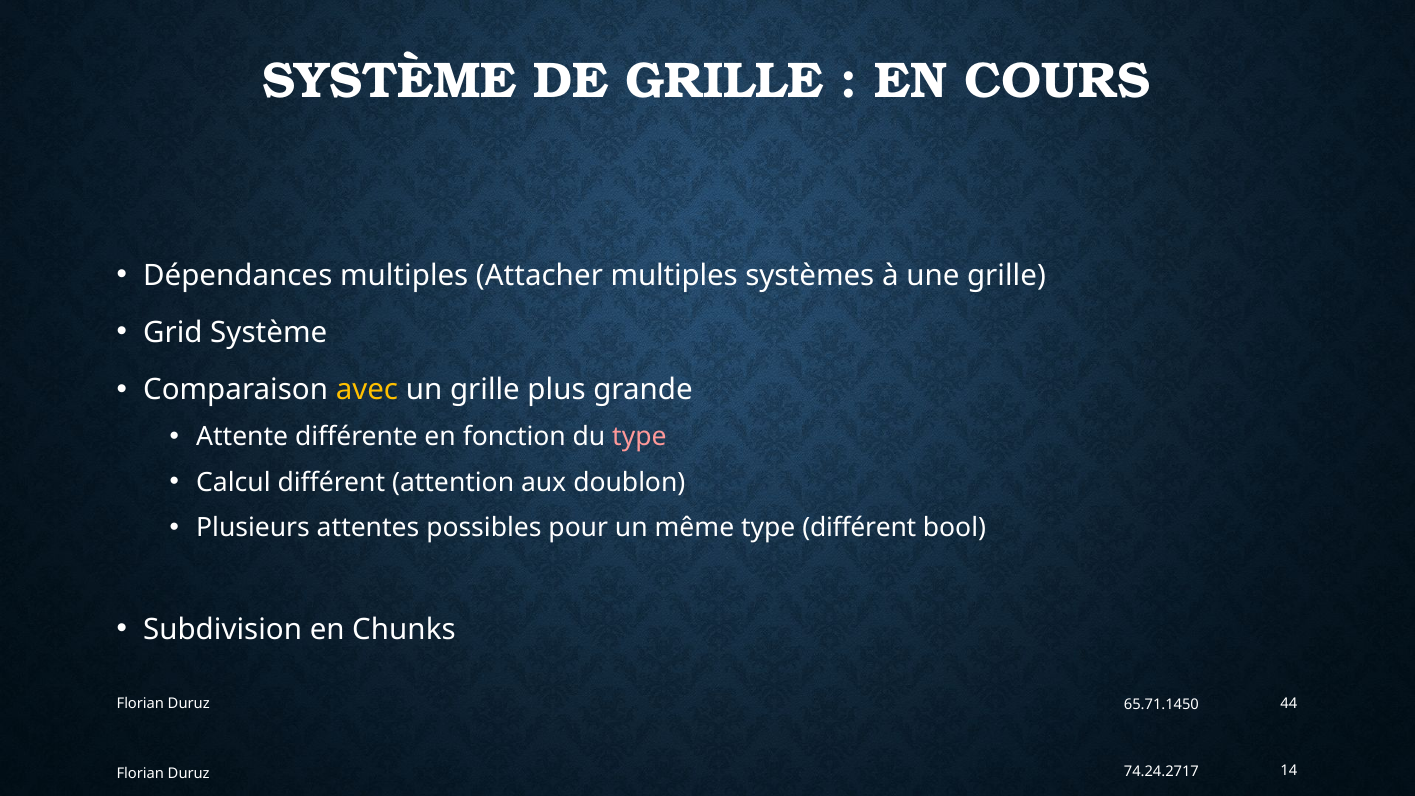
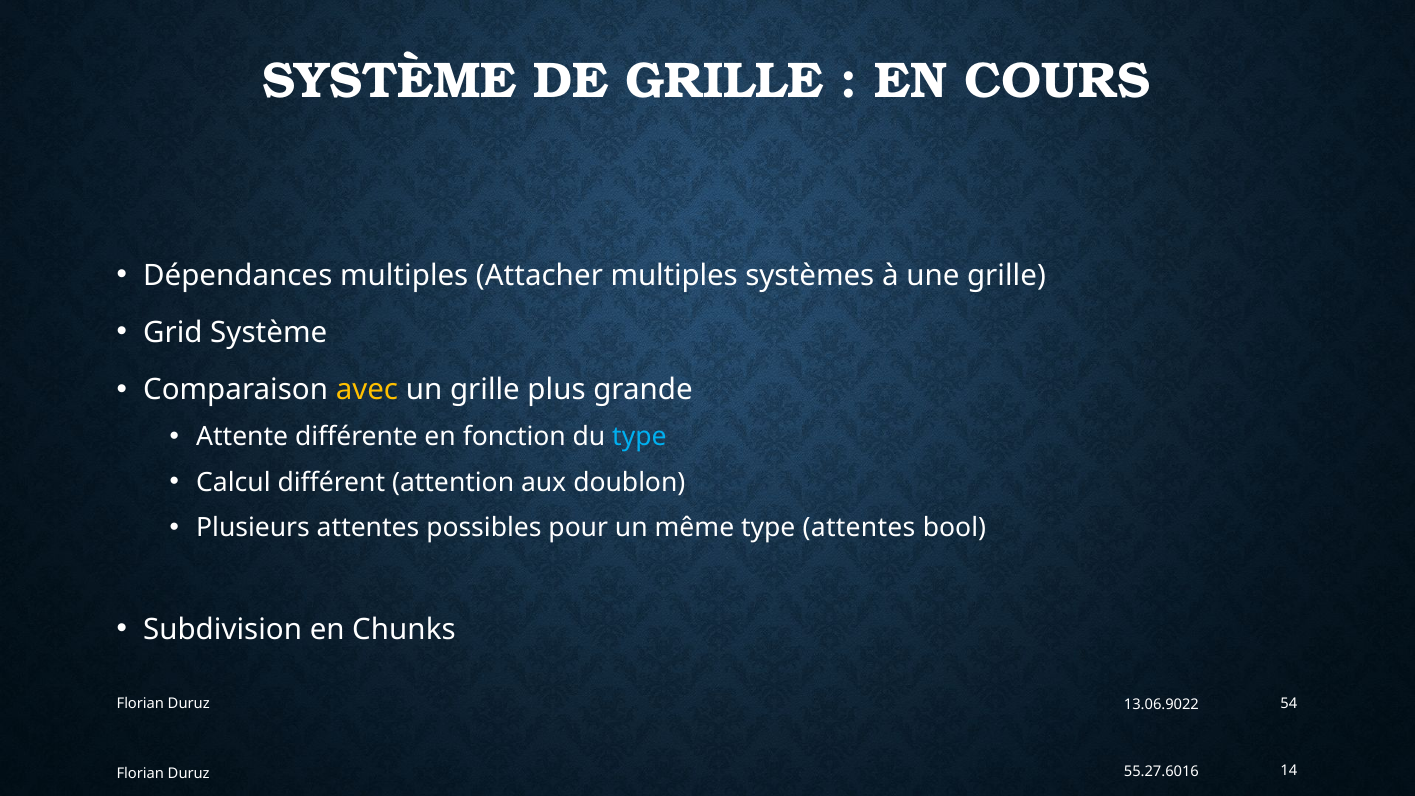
type colour: pink -> light blue (639, 437)
type différent: différent -> attentes (859, 528)
44: 44 -> 54 (1289, 704)
65.71.1450: 65.71.1450 -> 13.06.9022 (1161, 705)
74.24.2717: 74.24.2717 -> 55.27.6016 (1161, 772)
